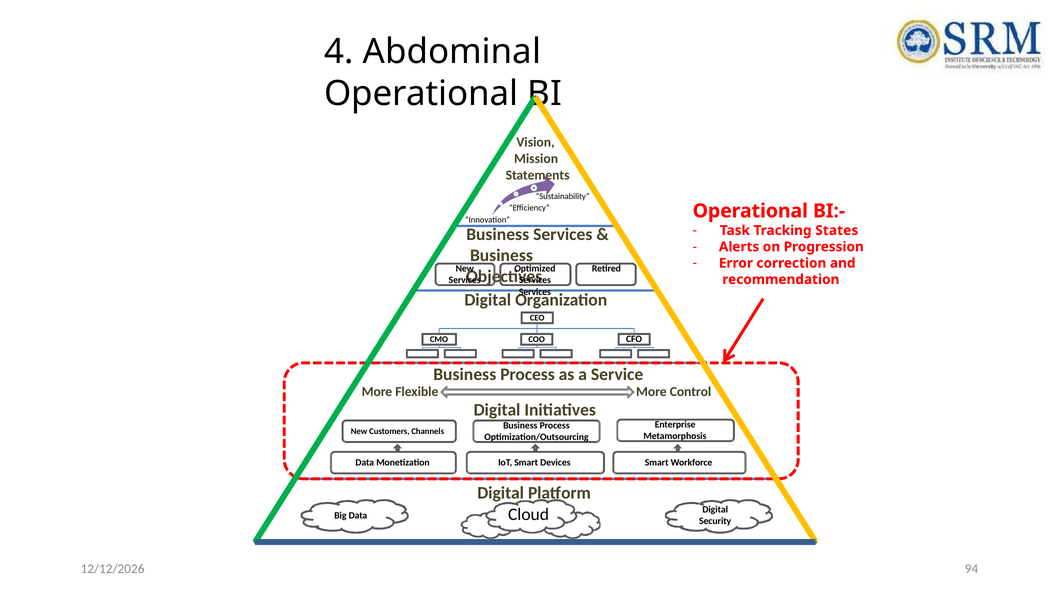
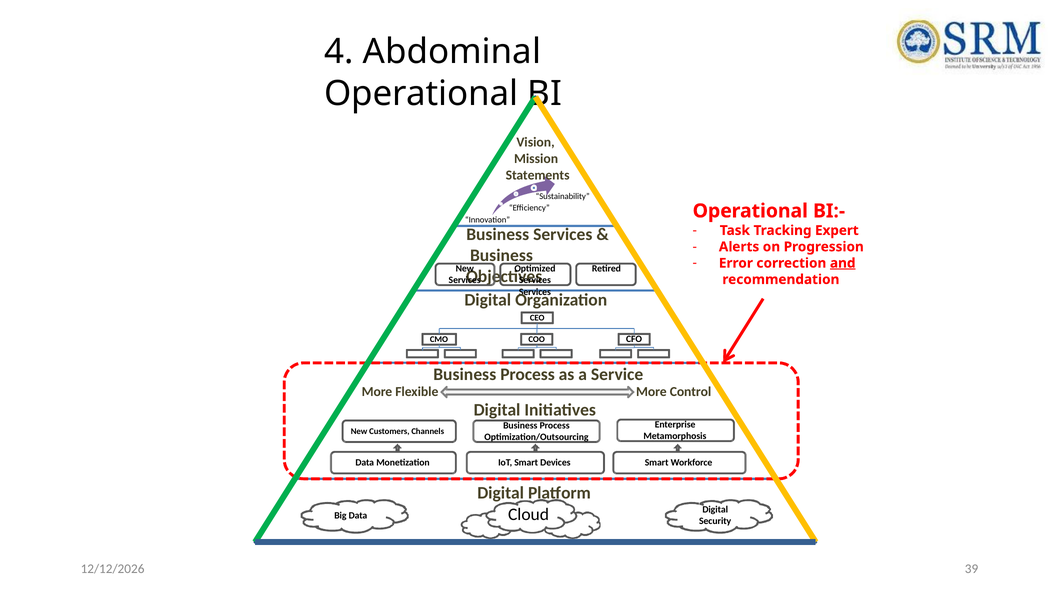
States: States -> Expert (837, 230)
and underline: none -> present (843, 263)
94: 94 -> 39 (972, 569)
